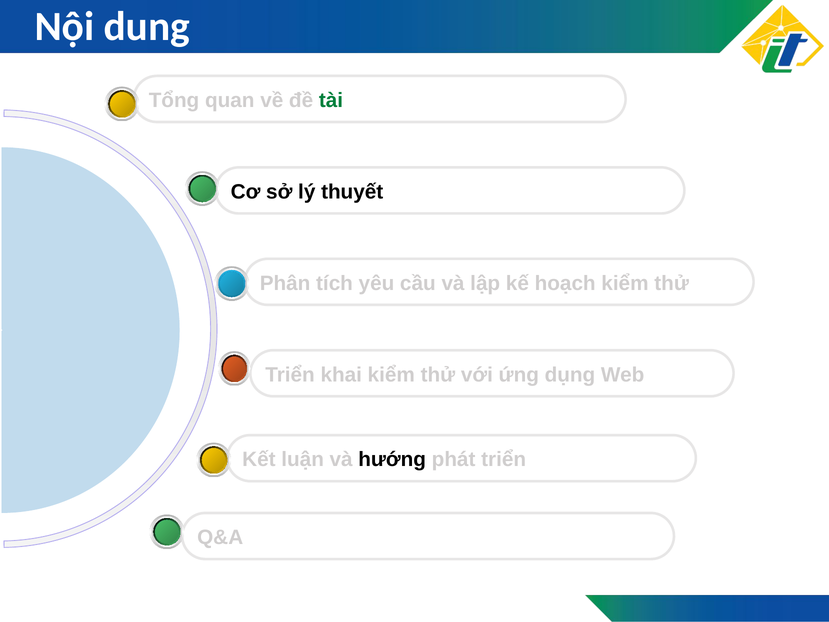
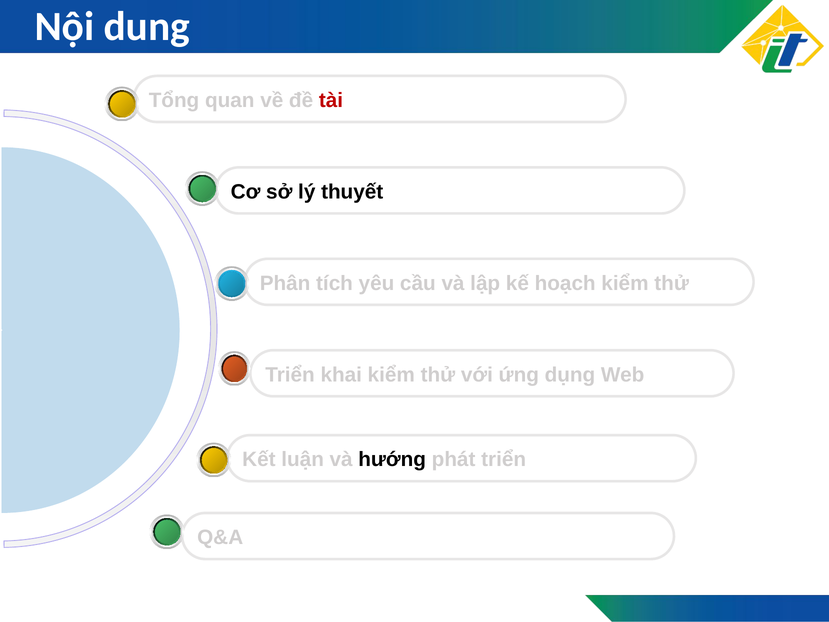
tài colour: green -> red (331, 100)
